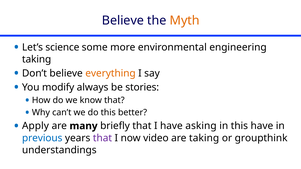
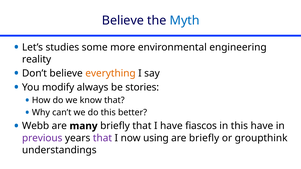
Myth colour: orange -> blue (185, 21)
science: science -> studies (62, 47)
taking: taking -> reality (37, 59)
Apply: Apply -> Webb (36, 126)
asking: asking -> fiascos (201, 126)
previous colour: blue -> purple (42, 138)
video: video -> using (156, 138)
are taking: taking -> briefly (204, 138)
